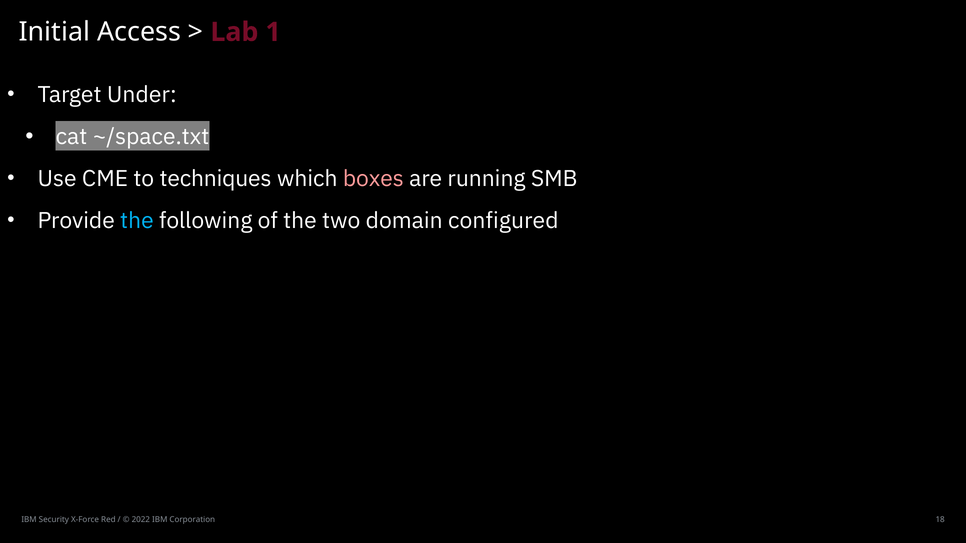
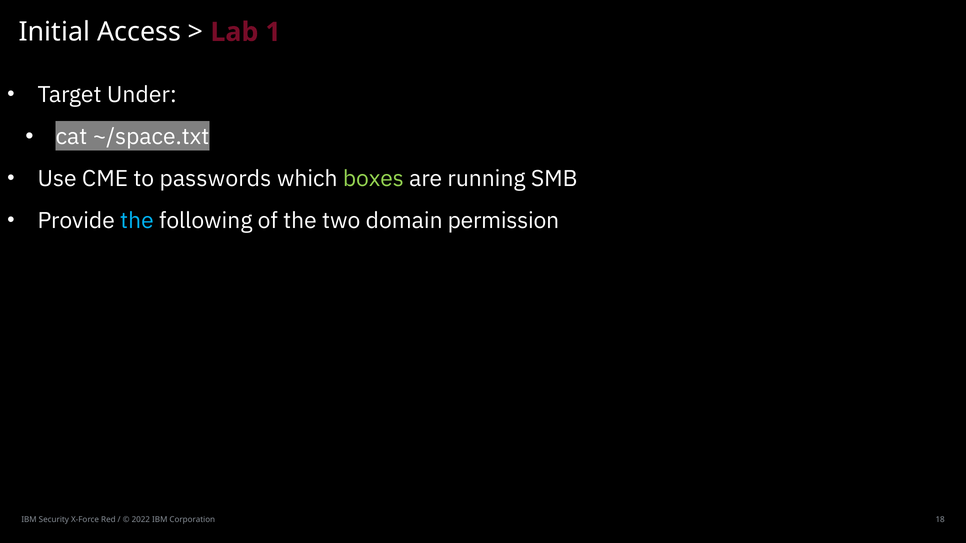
techniques: techniques -> passwords (215, 179)
boxes colour: pink -> light green (373, 179)
configured: configured -> permission (503, 221)
